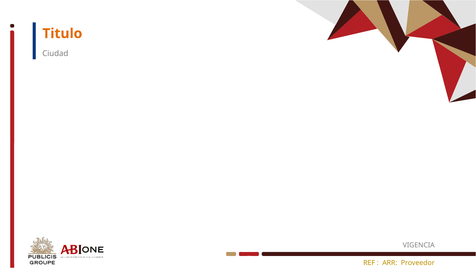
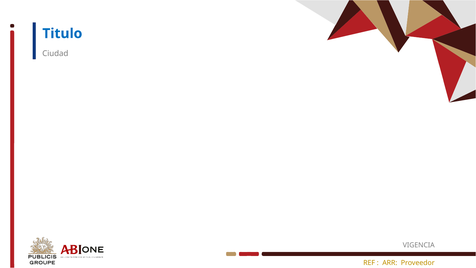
Titulo colour: orange -> blue (62, 33)
